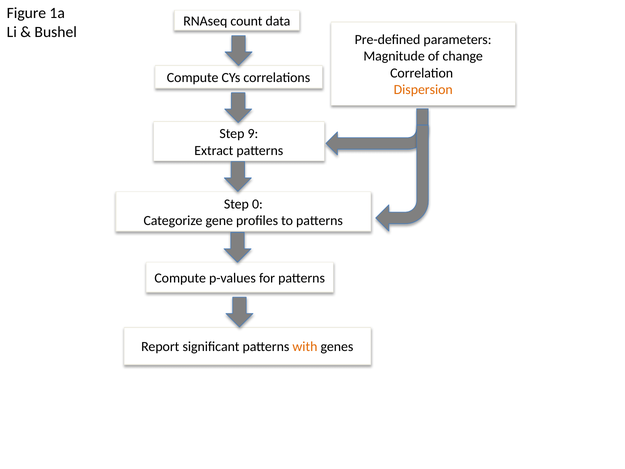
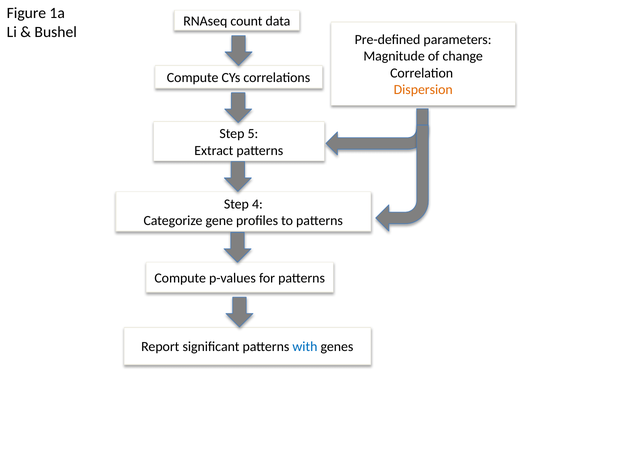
9: 9 -> 5 (253, 134)
0: 0 -> 4 (257, 204)
with colour: orange -> blue (305, 347)
